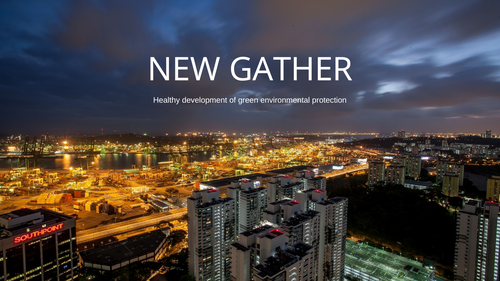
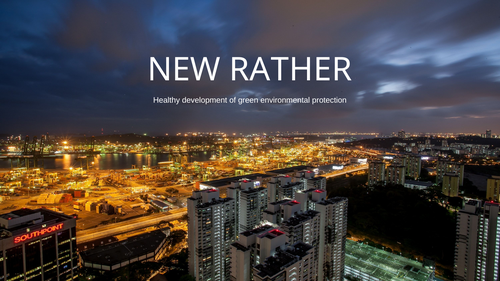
GATHER: GATHER -> RATHER (291, 70)
